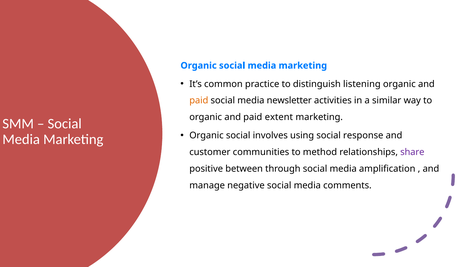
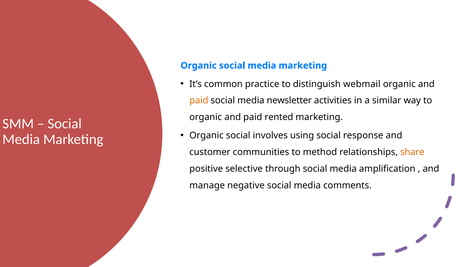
listening: listening -> webmail (362, 84)
extent: extent -> rented (279, 117)
share colour: purple -> orange (412, 152)
between: between -> selective (244, 169)
